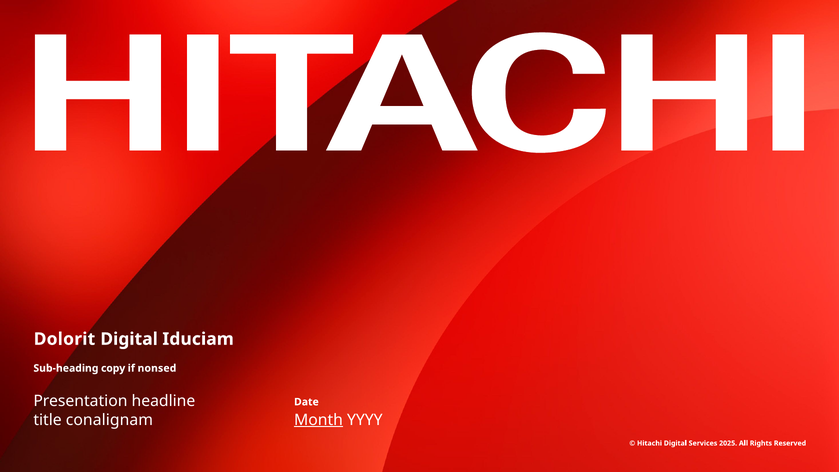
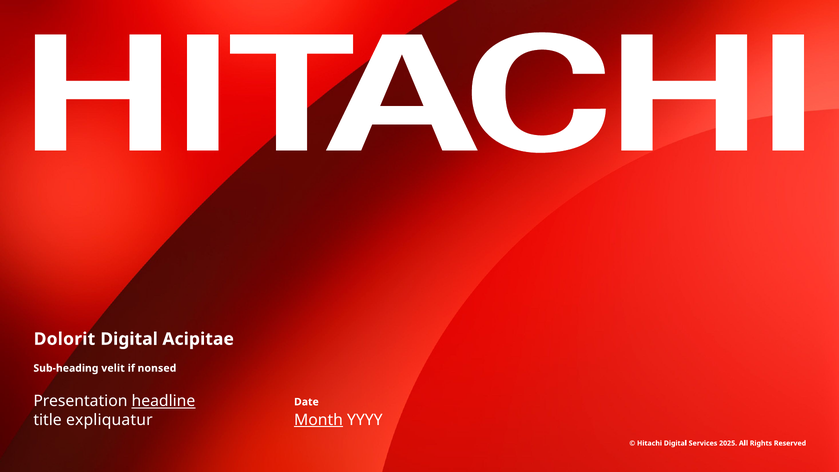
Iduciam: Iduciam -> Acipitae (198, 339)
copy: copy -> velit (113, 368)
headline underline: none -> present (163, 401)
conalignam: conalignam -> expliquatur (109, 420)
